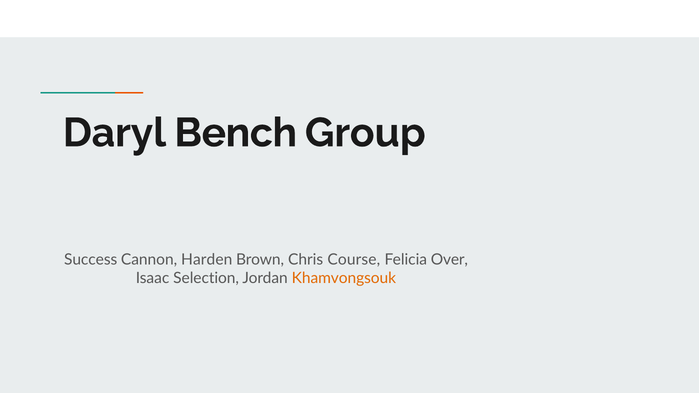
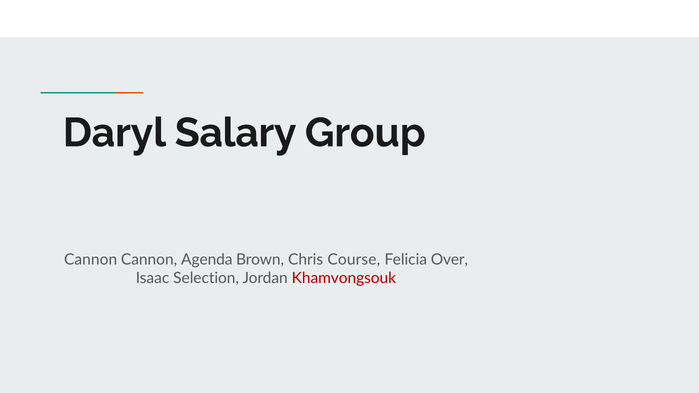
Bench: Bench -> Salary (236, 133)
Success: Success -> Cannon (91, 260)
Harden: Harden -> Agenda (207, 260)
Khamvongsouk colour: orange -> red (344, 278)
